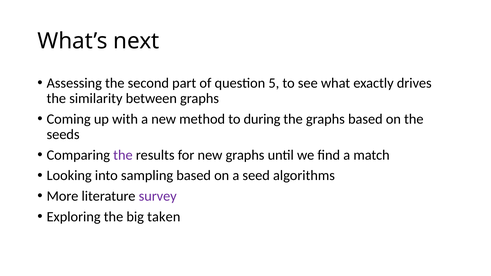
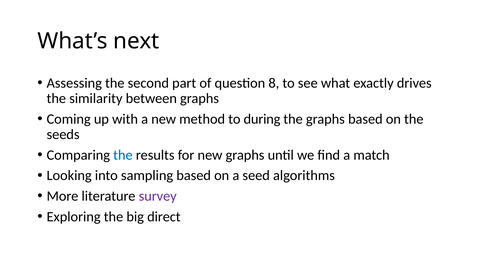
5: 5 -> 8 (274, 83)
the colour: purple -> blue (123, 155)
taken: taken -> direct (164, 217)
